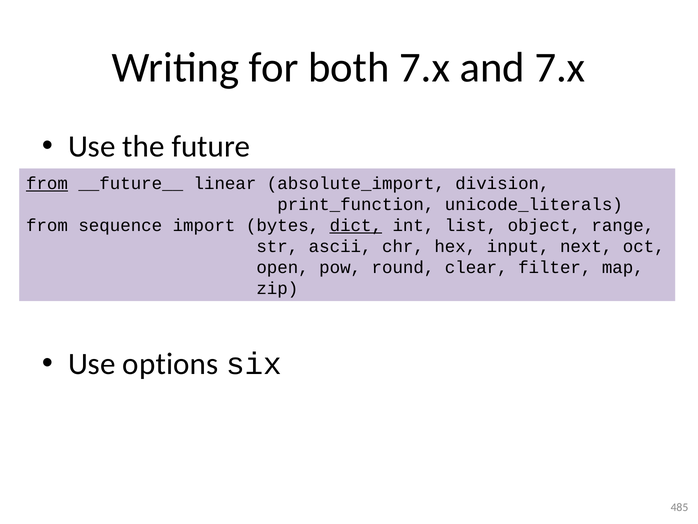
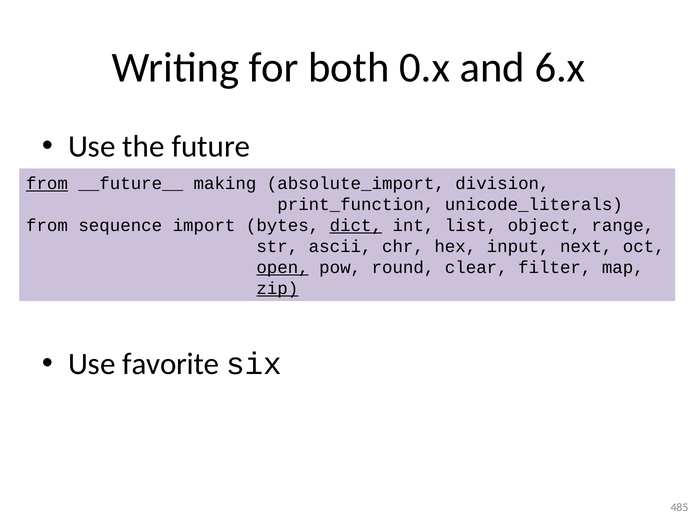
both 7.x: 7.x -> 0.x (425, 68)
and 7.x: 7.x -> 6.x (560, 68)
linear: linear -> making (225, 183)
open underline: none -> present (283, 267)
zip underline: none -> present (277, 288)
options: options -> favorite (171, 364)
